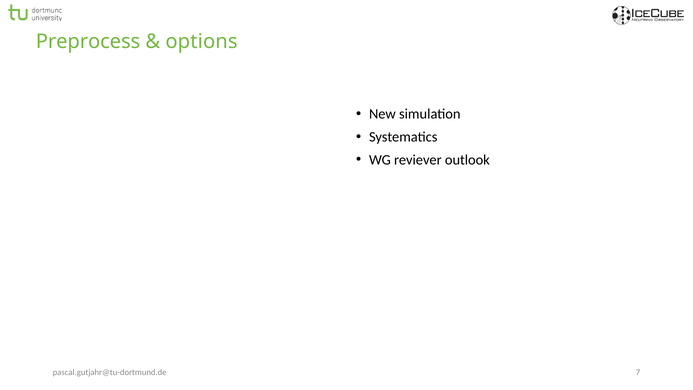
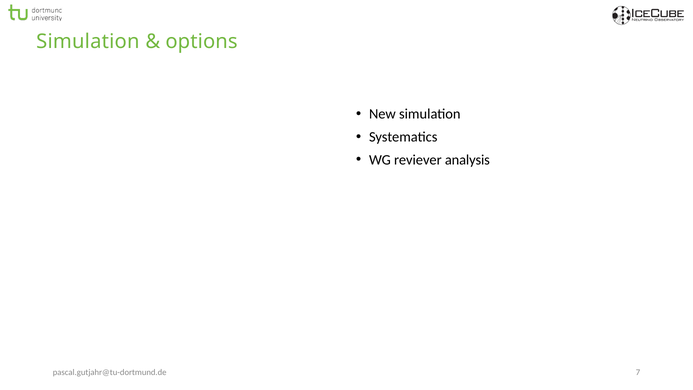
Preprocess: Preprocess -> Simulation (88, 42)
outlook: outlook -> analysis (467, 160)
